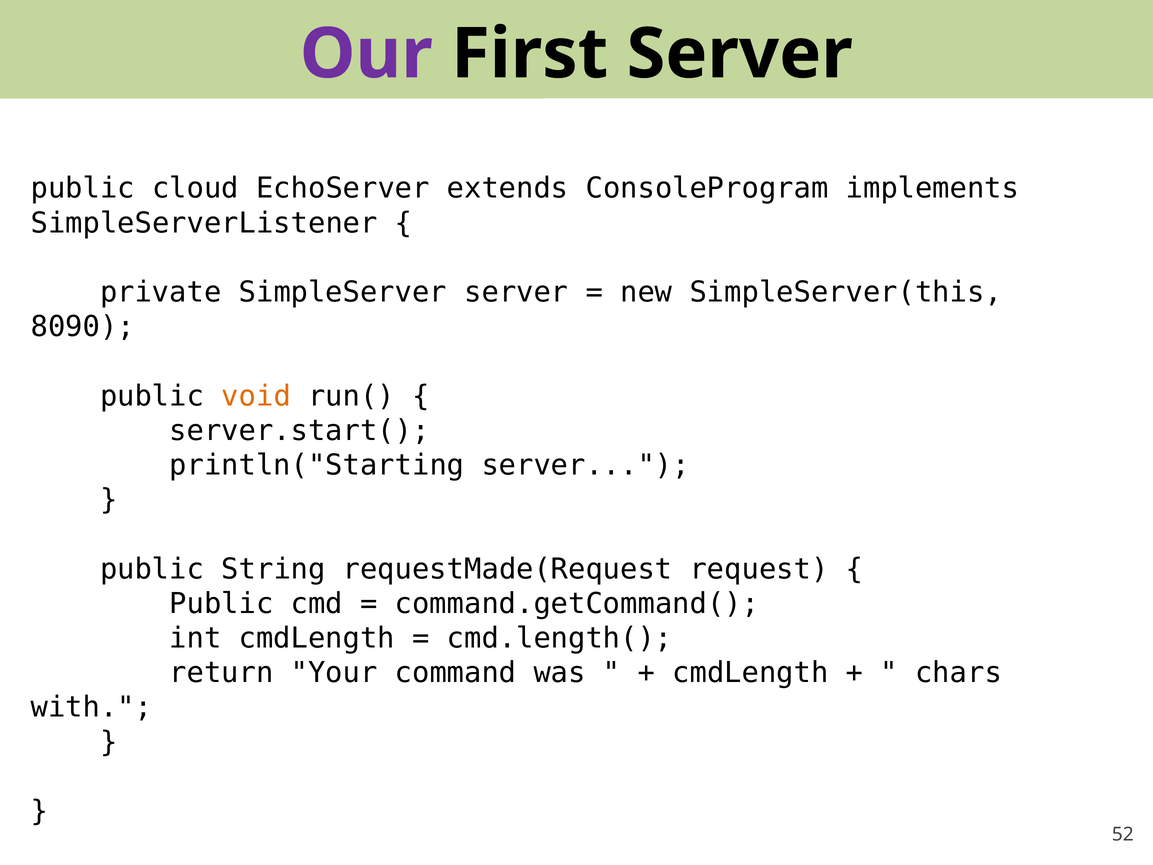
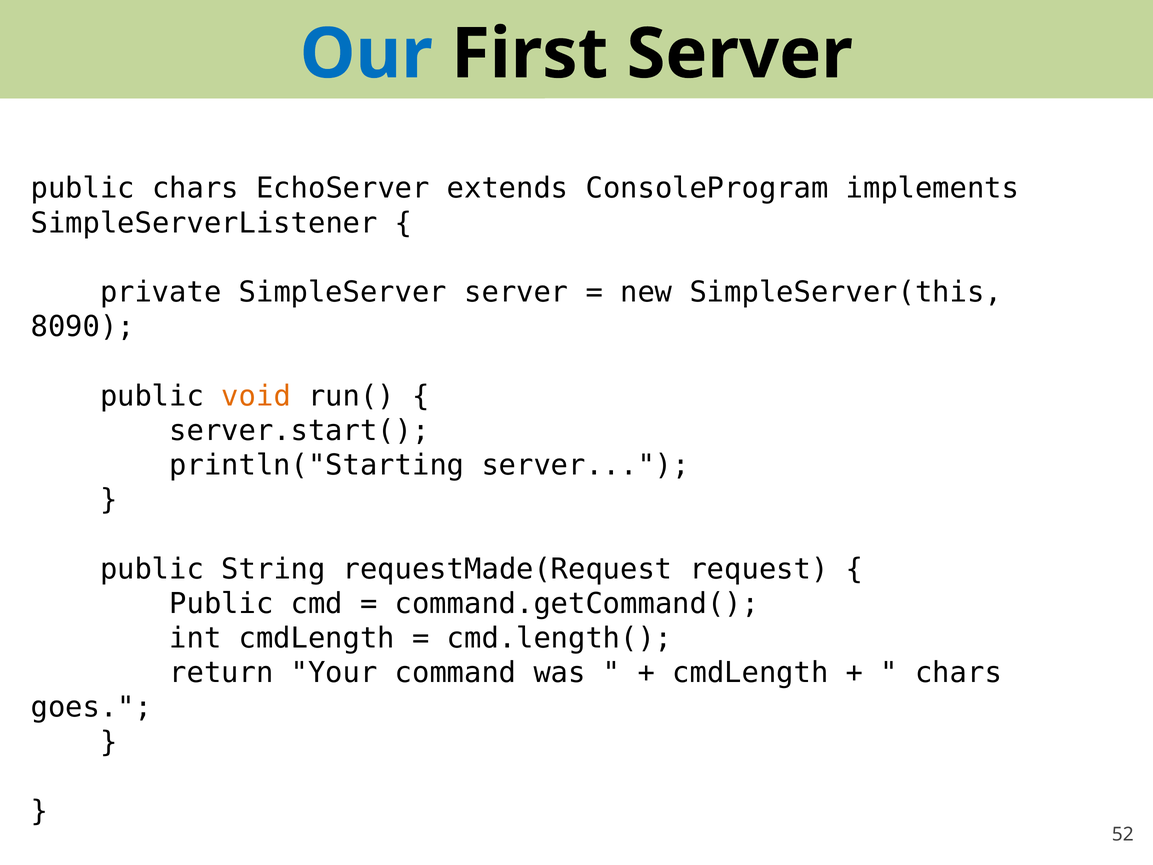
Our colour: purple -> blue (366, 54)
public cloud: cloud -> chars (195, 188)
with: with -> goes (91, 707)
